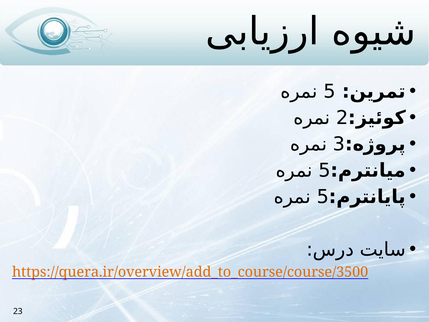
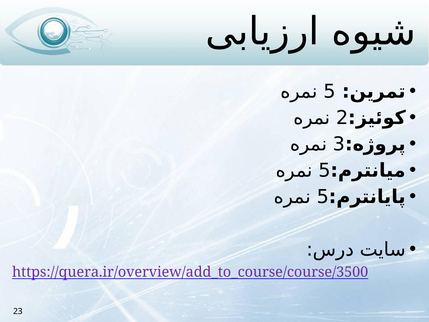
https://quera.ir/overview/add_to_course/course/3500 colour: orange -> purple (190, 272)
